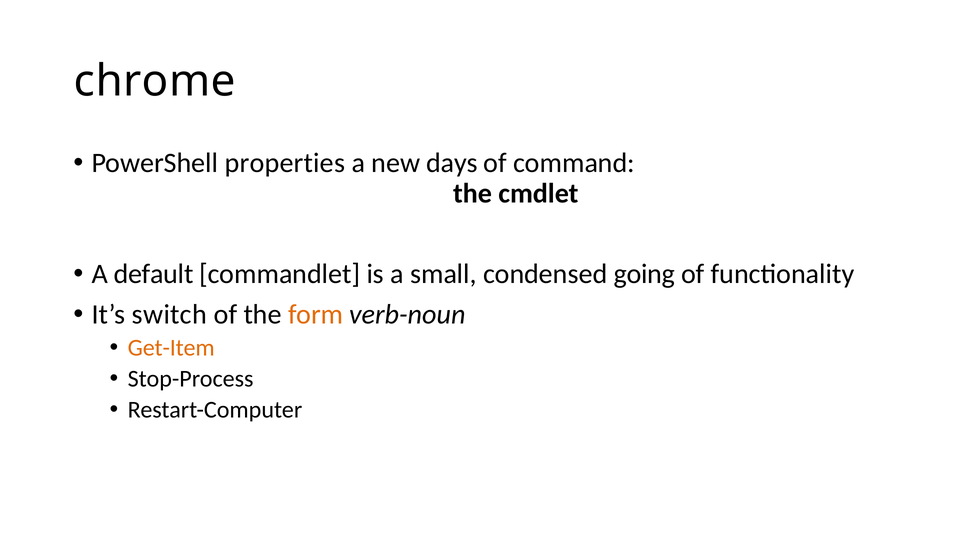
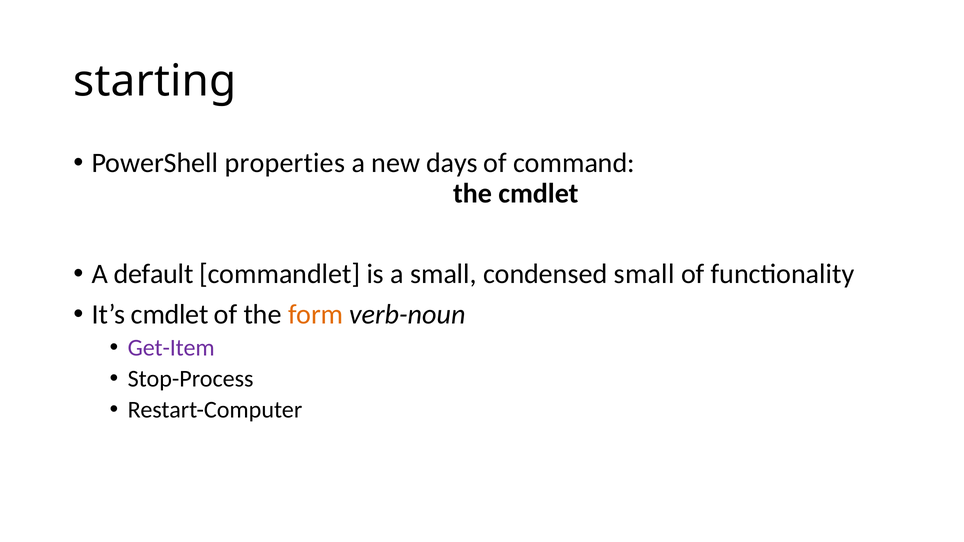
chrome: chrome -> starting (155, 81)
condensed going: going -> small (644, 274)
It’s switch: switch -> cmdlet (170, 315)
Get-Item colour: orange -> purple (171, 348)
